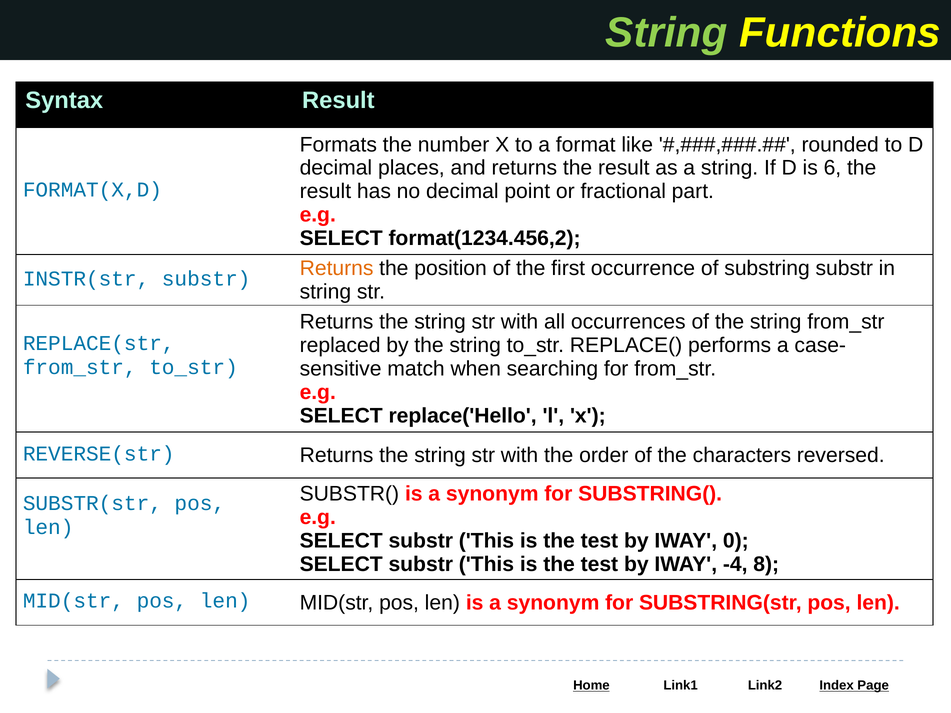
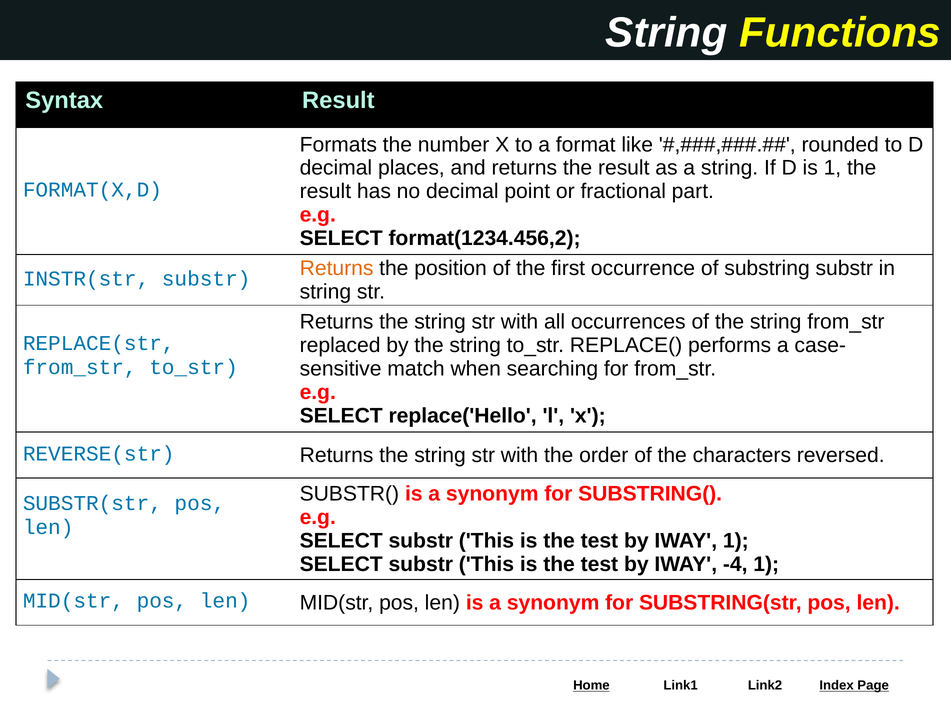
String colour: light green -> white (666, 33)
is 6: 6 -> 1 (832, 168)
IWAY 0: 0 -> 1 (736, 541)
-4 8: 8 -> 1 (766, 564)
